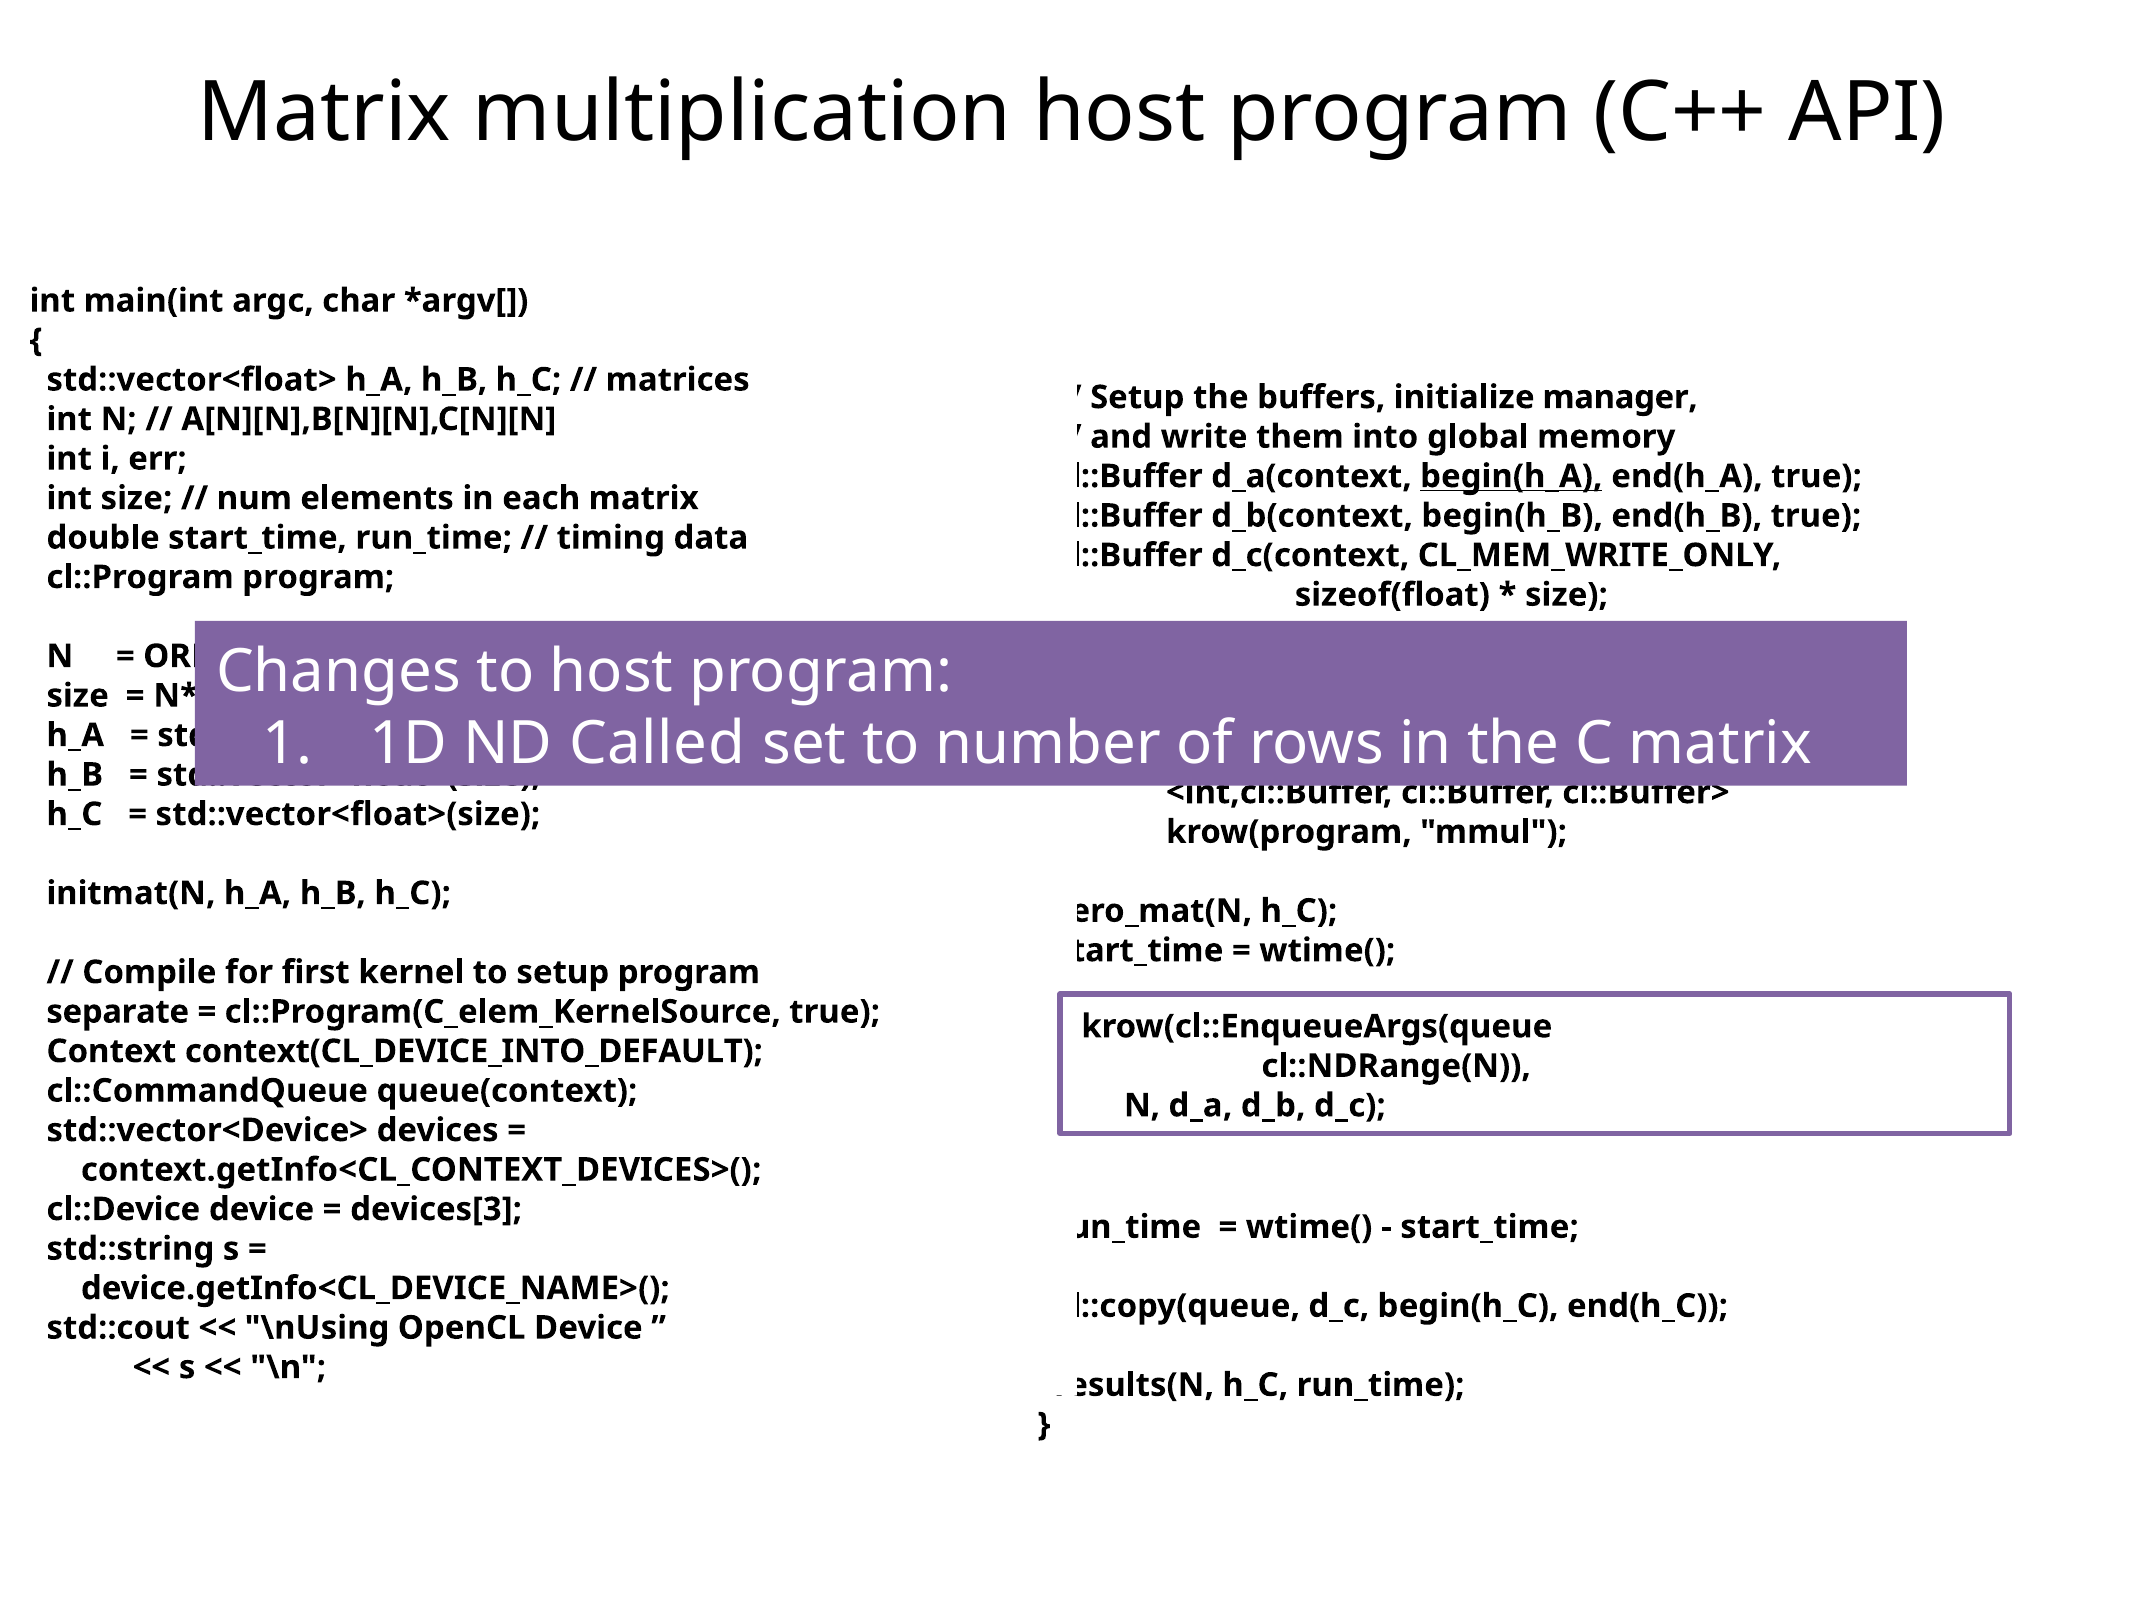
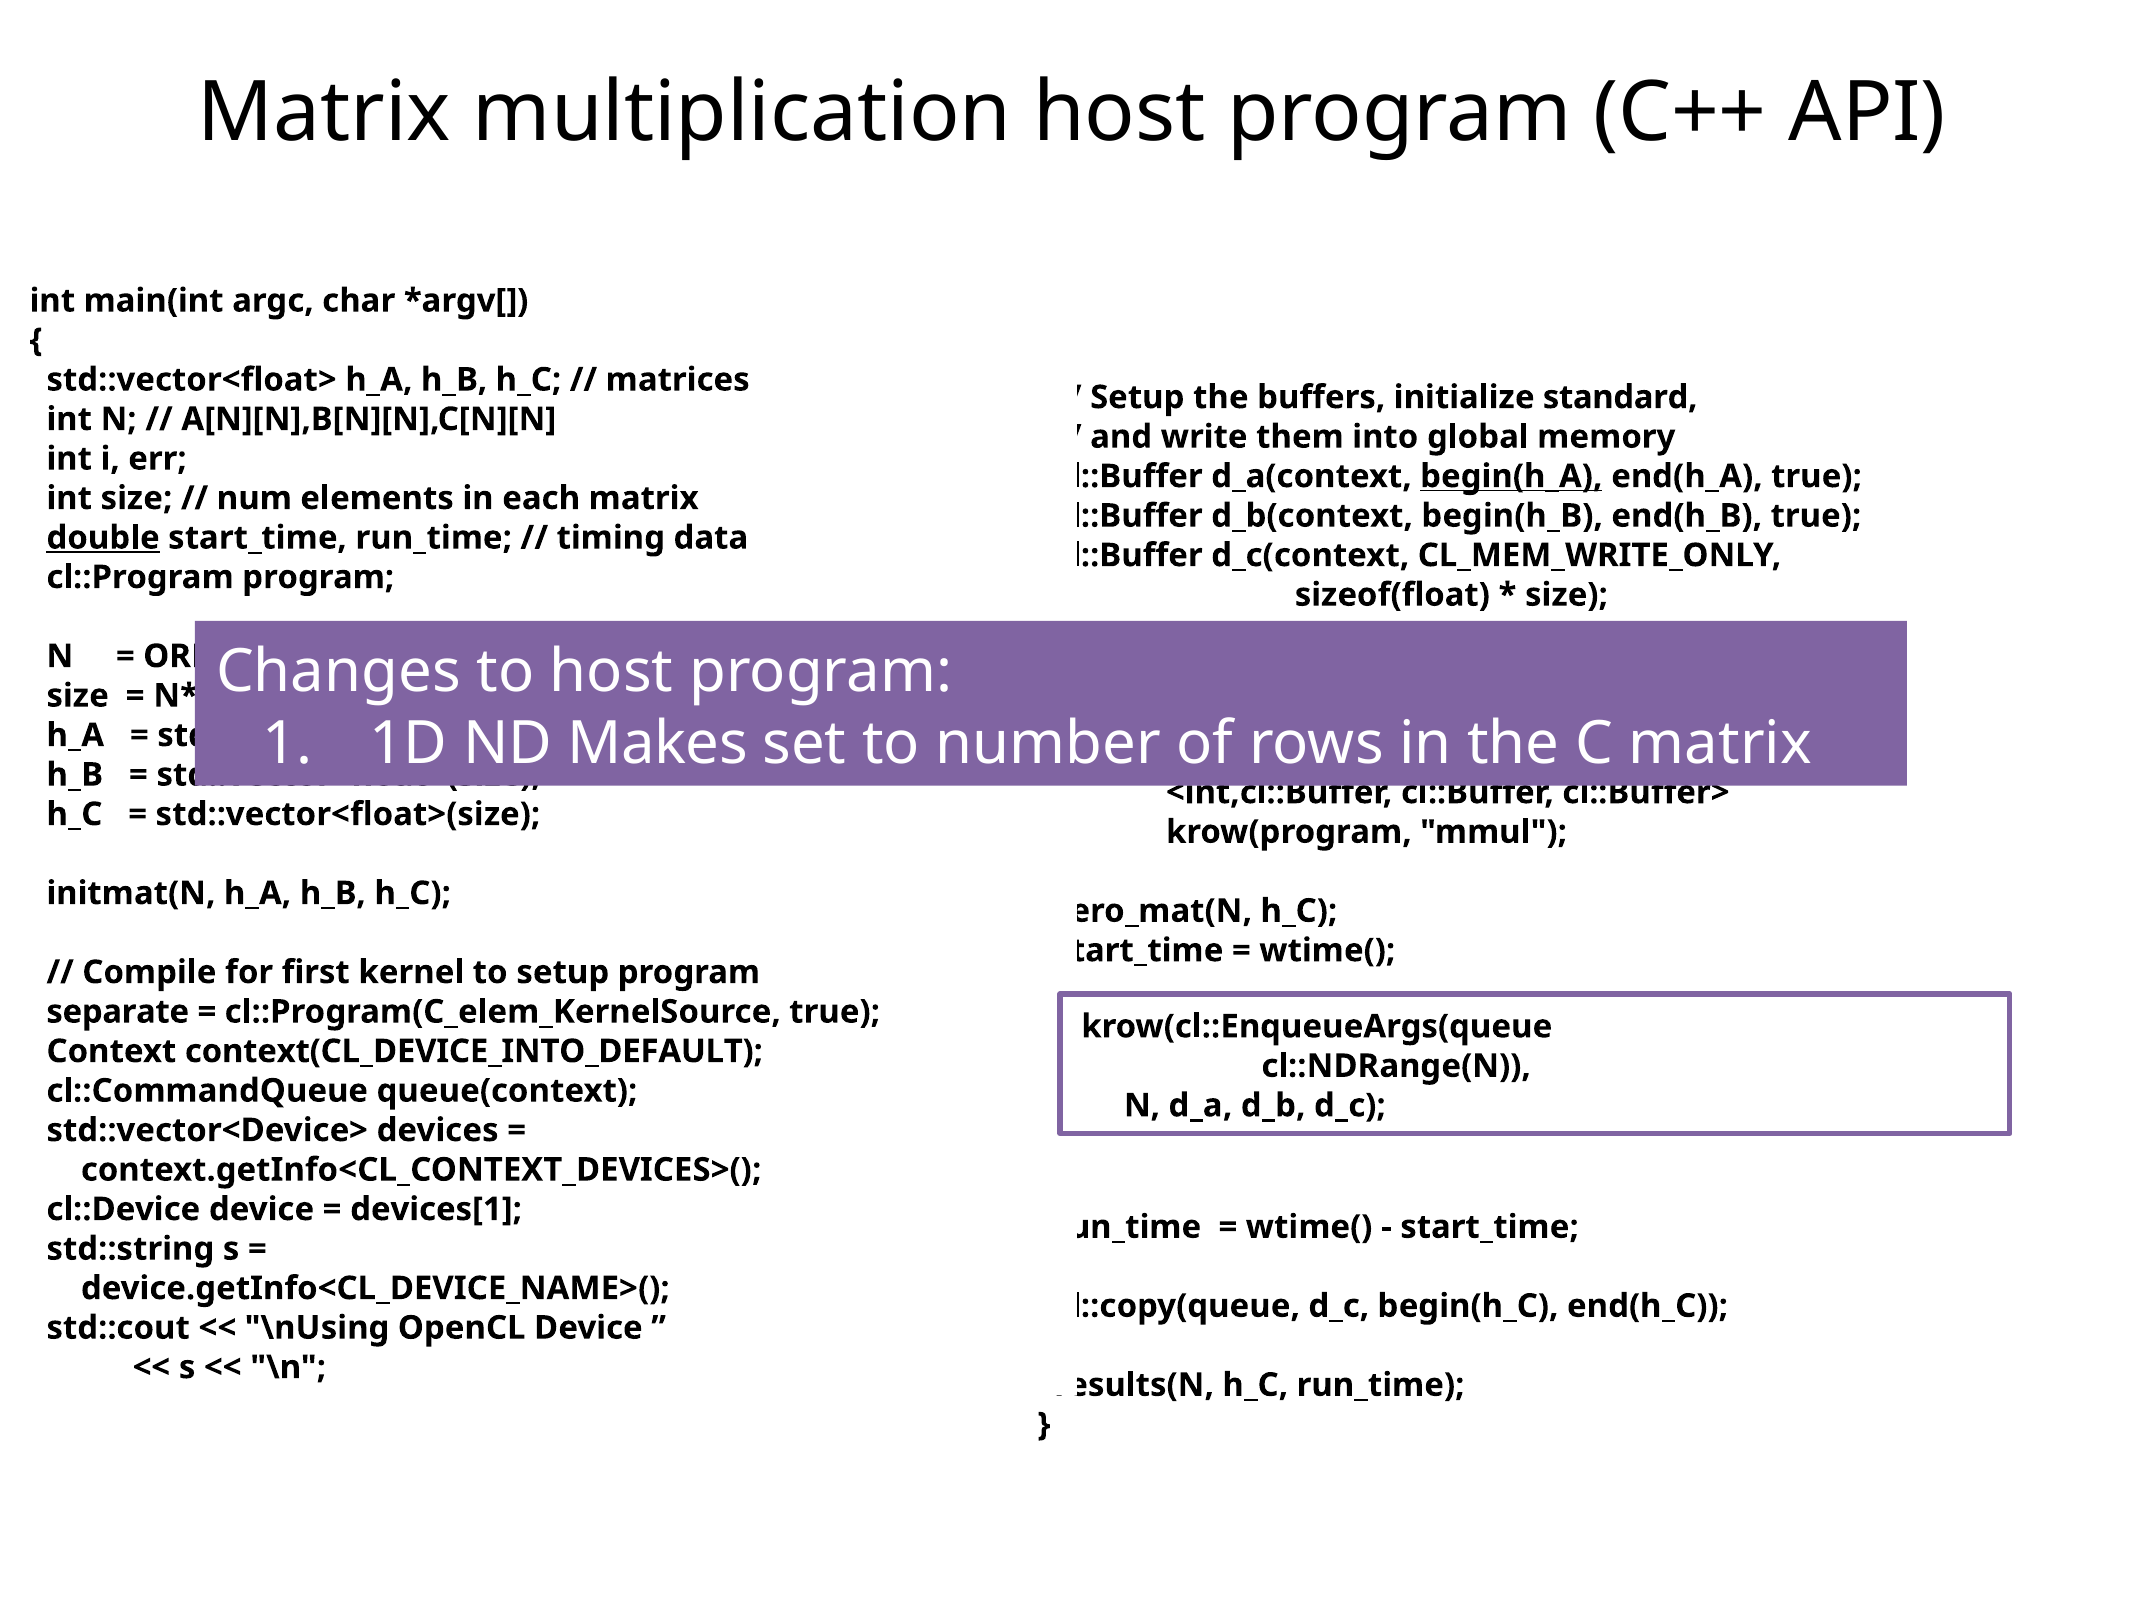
manager: manager -> standard (1620, 397)
double underline: none -> present (103, 538)
Called: Called -> Makes (658, 744)
devices[3: devices[3 -> devices[1 (436, 1210)
